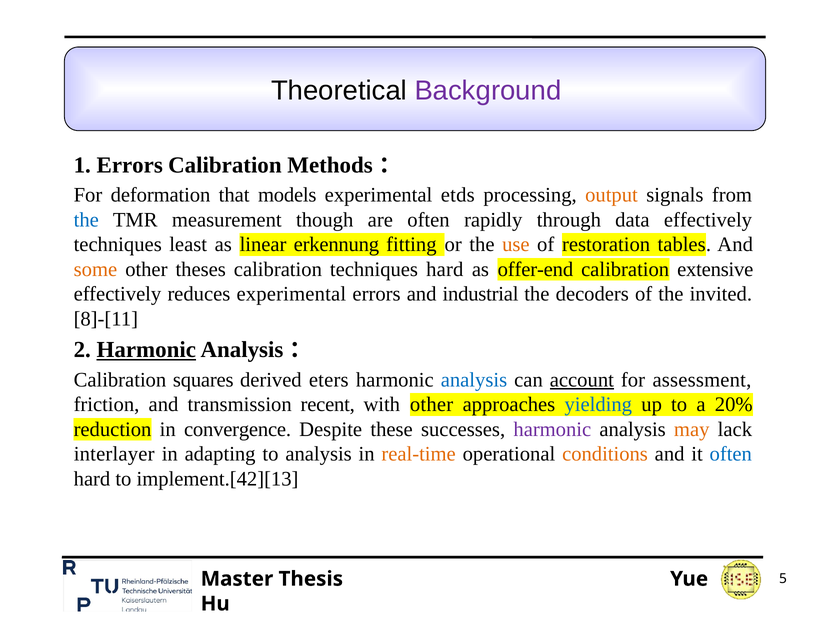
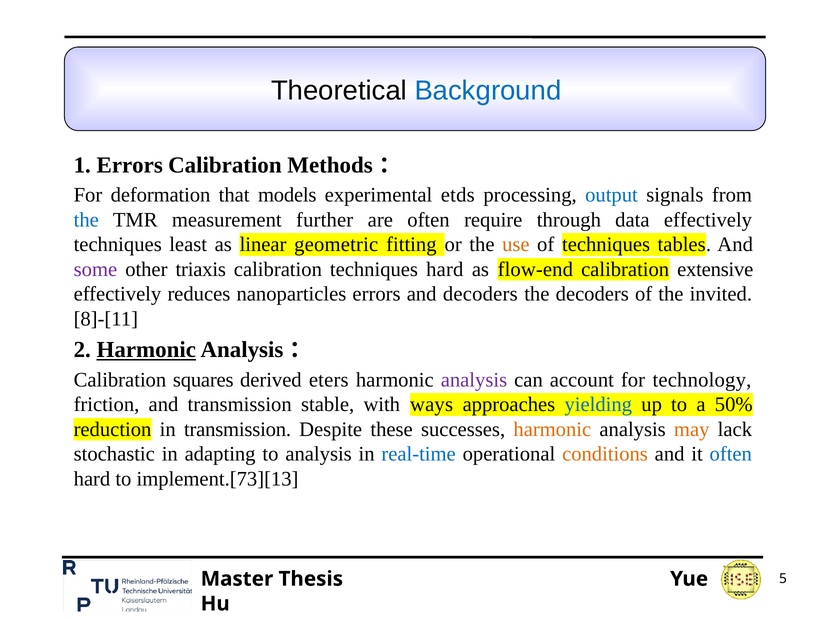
Background colour: purple -> blue (488, 91)
output colour: orange -> blue (611, 195)
though: though -> further (325, 220)
rapidly: rapidly -> require (493, 220)
erkennung: erkennung -> geometric (336, 244)
of restoration: restoration -> techniques (606, 244)
some colour: orange -> purple (95, 269)
theses: theses -> triaxis (201, 269)
offer-end: offer-end -> flow-end (535, 269)
reduces experimental: experimental -> nanoparticles (291, 294)
and industrial: industrial -> decoders (480, 294)
analysis colour: blue -> purple (474, 380)
account underline: present -> none (582, 380)
assessment: assessment -> technology (702, 380)
recent: recent -> stable (328, 404)
with other: other -> ways (432, 404)
20%: 20% -> 50% (734, 404)
in convergence: convergence -> transmission (238, 429)
harmonic colour: purple -> orange (552, 429)
interlayer: interlayer -> stochastic (114, 454)
real-time colour: orange -> blue (419, 454)
implement.[42][13: implement.[42][13 -> implement.[73][13 (218, 479)
